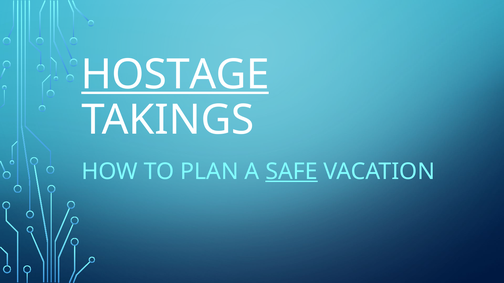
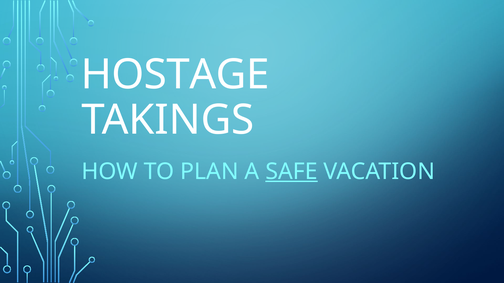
HOSTAGE underline: present -> none (175, 75)
